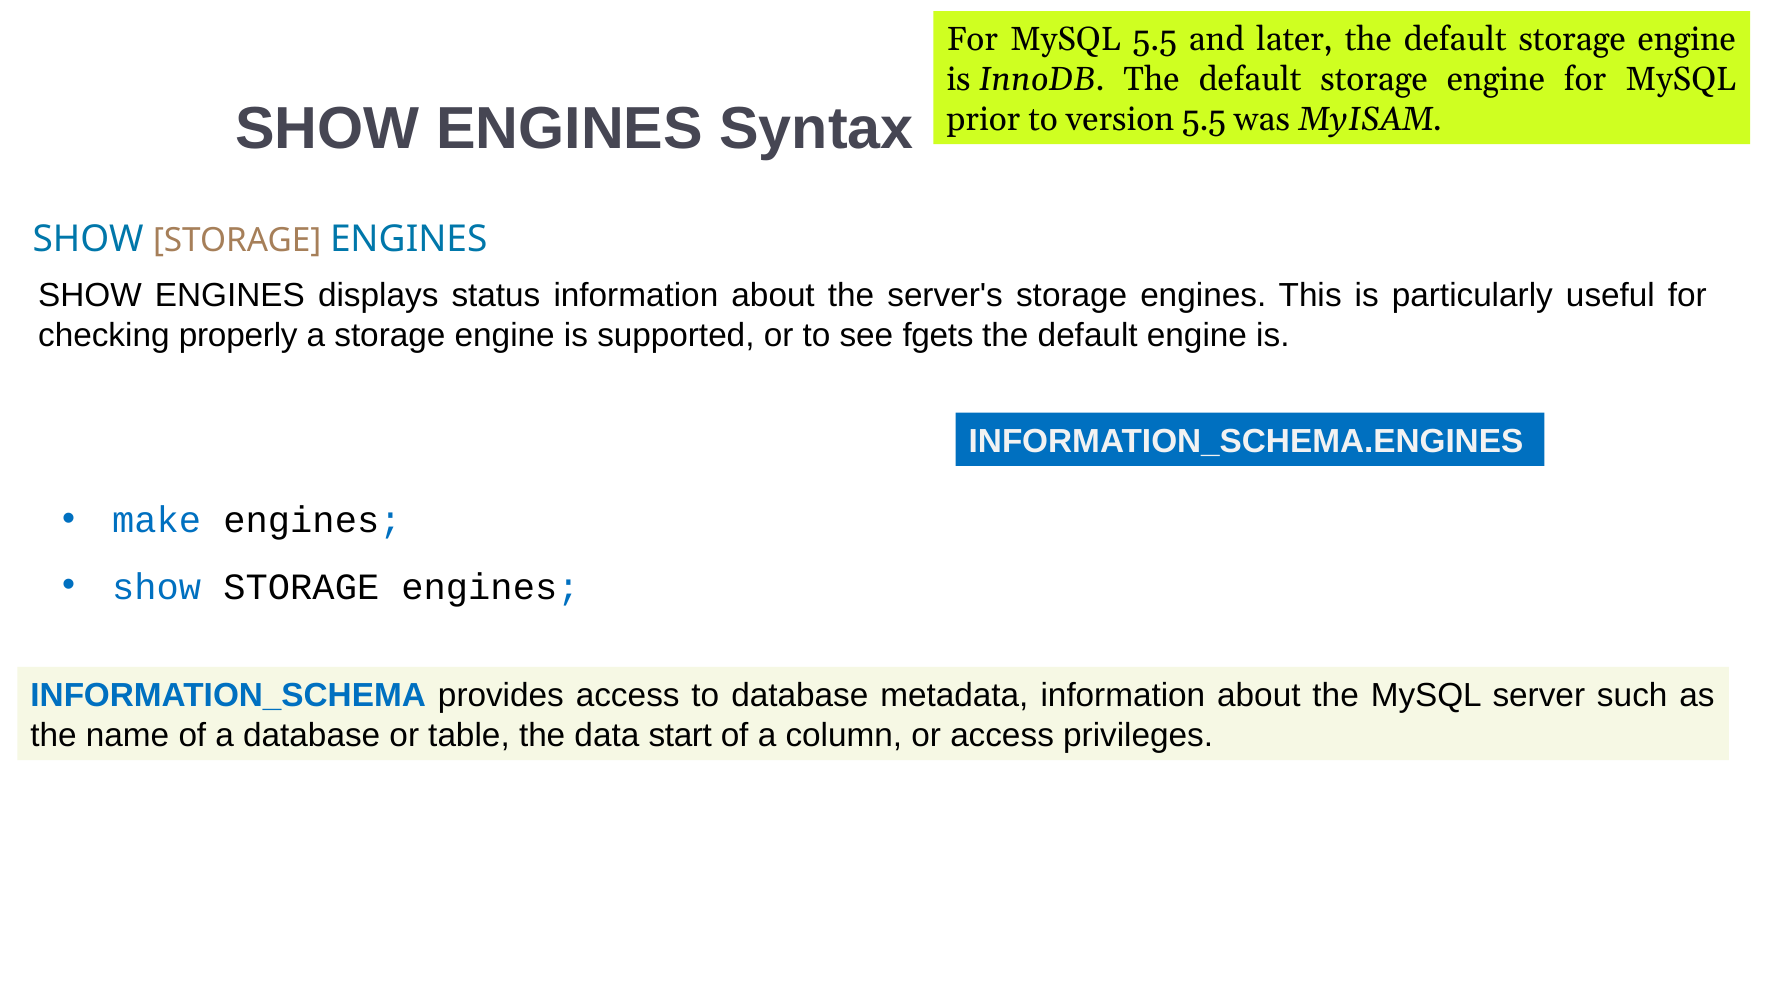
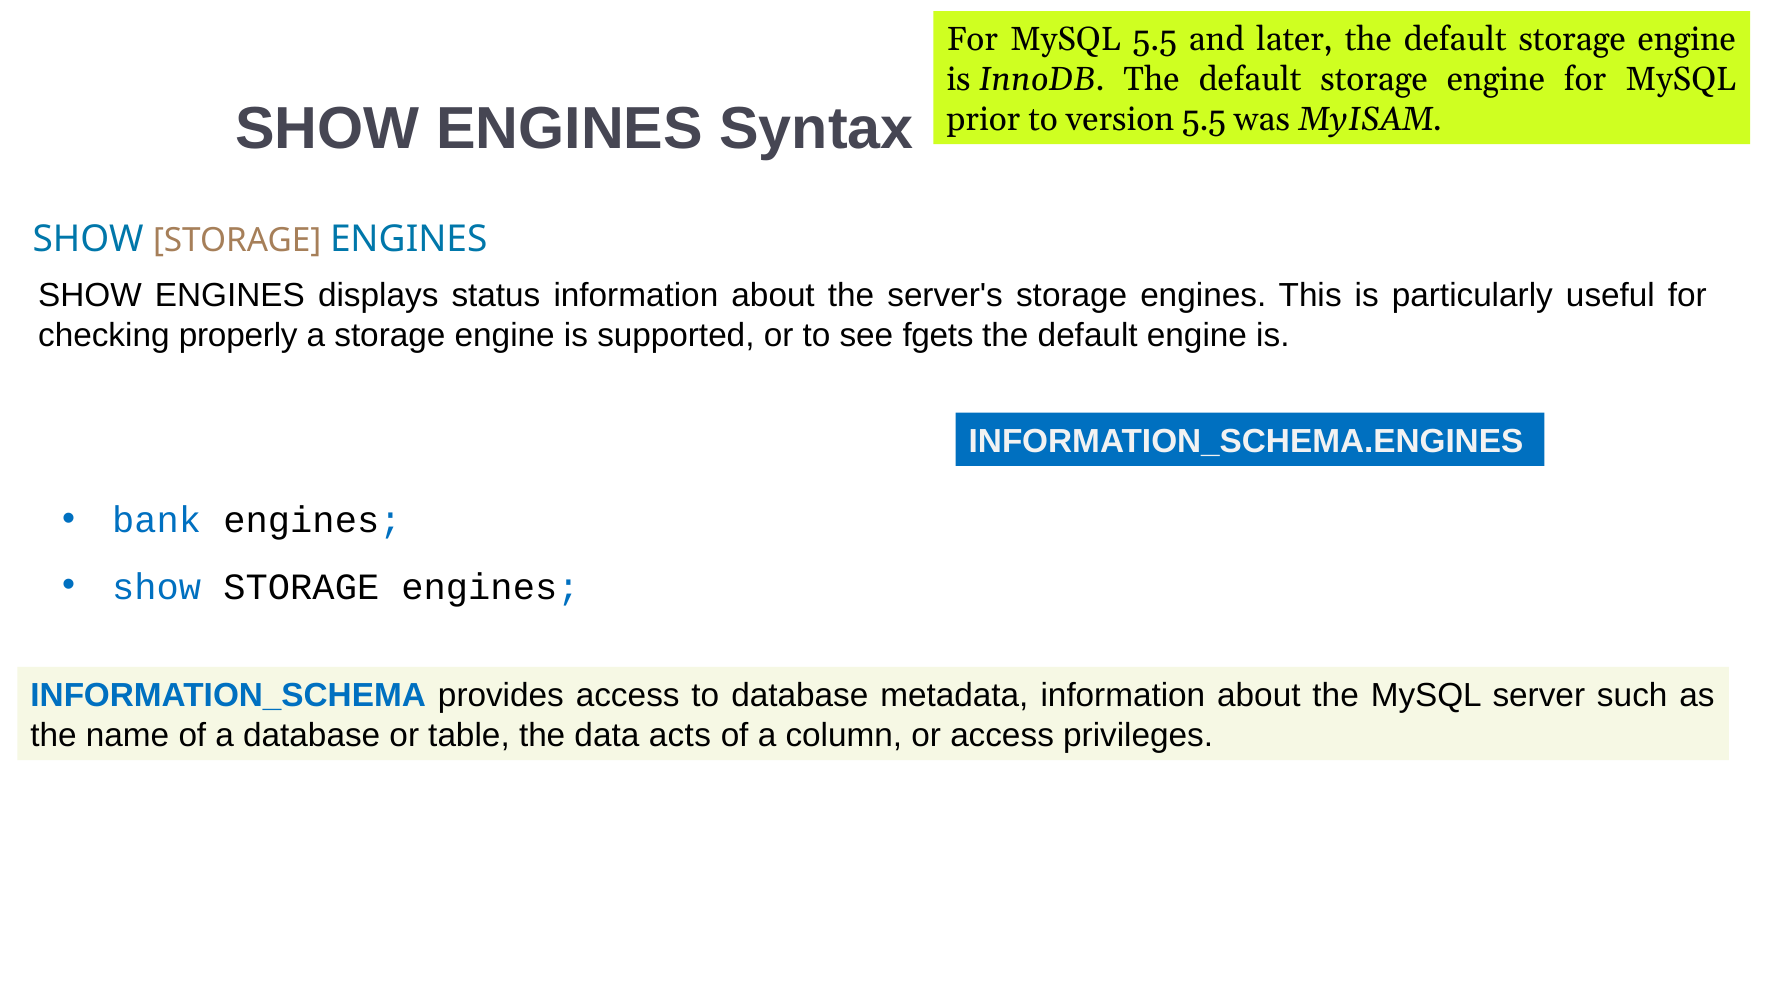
make: make -> bank (157, 520)
start: start -> acts (680, 736)
